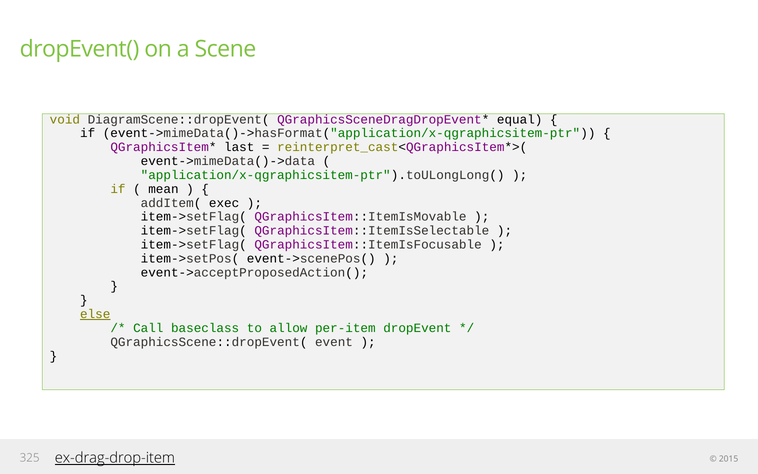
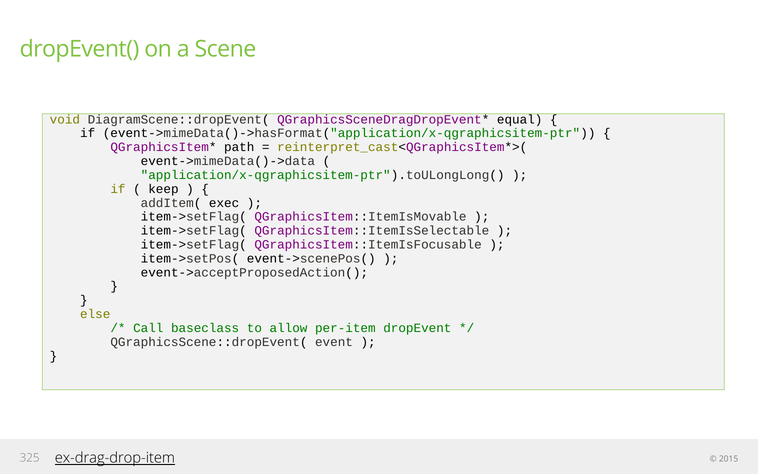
last: last -> path (239, 147)
mean: mean -> keep (163, 189)
else underline: present -> none (95, 314)
